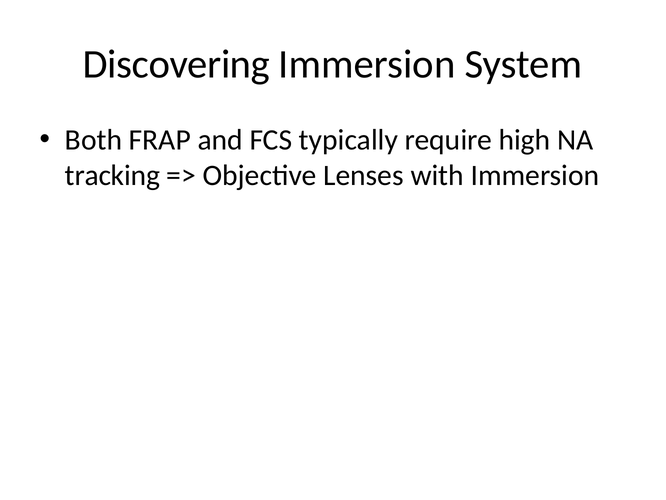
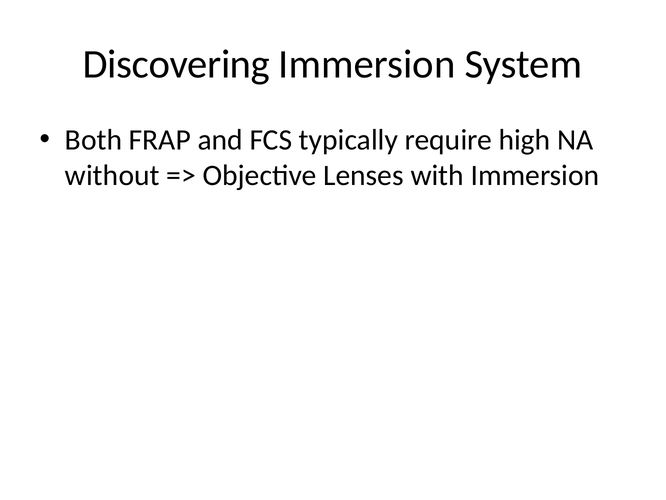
tracking: tracking -> without (112, 175)
